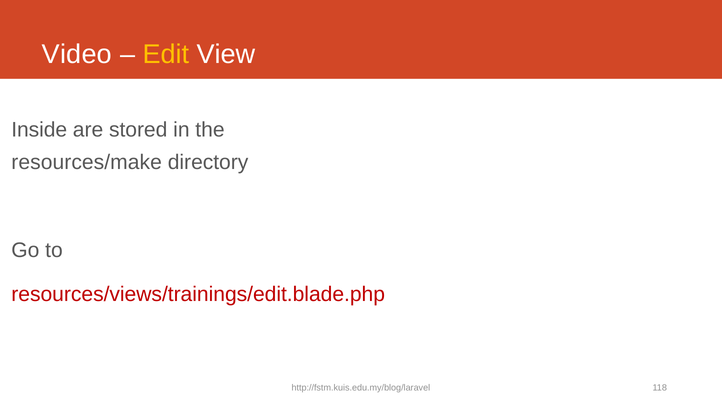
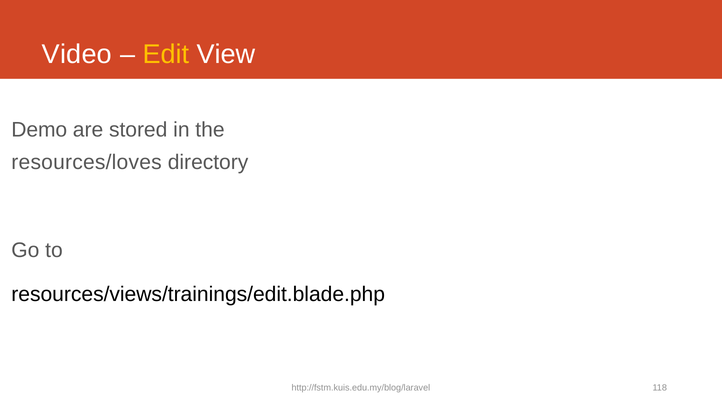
Inside: Inside -> Demo (39, 130)
resources/make: resources/make -> resources/loves (87, 162)
resources/views/trainings/edit.blade.php colour: red -> black (198, 295)
